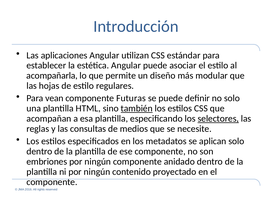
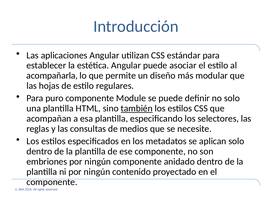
vean: vean -> puro (54, 98)
Futuras: Futuras -> Module (131, 98)
selectores underline: present -> none (218, 119)
